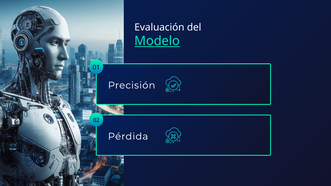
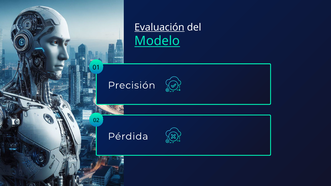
Evaluación underline: none -> present (159, 27)
